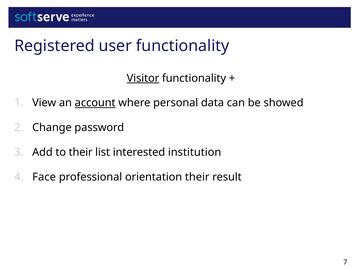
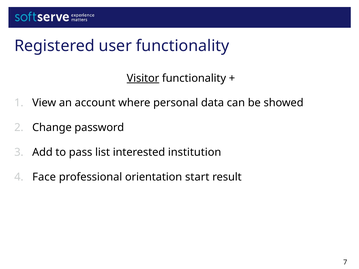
account underline: present -> none (95, 103)
to their: their -> pass (81, 152)
orientation their: their -> start (197, 177)
